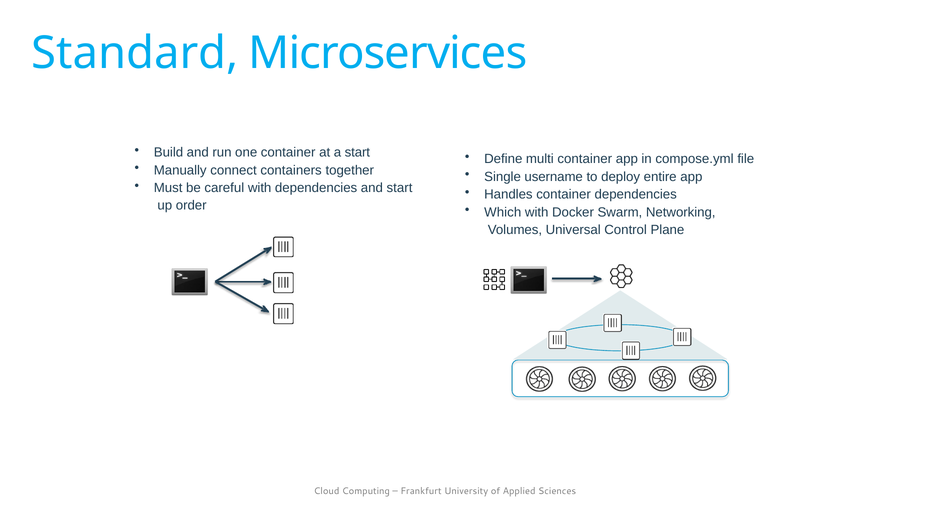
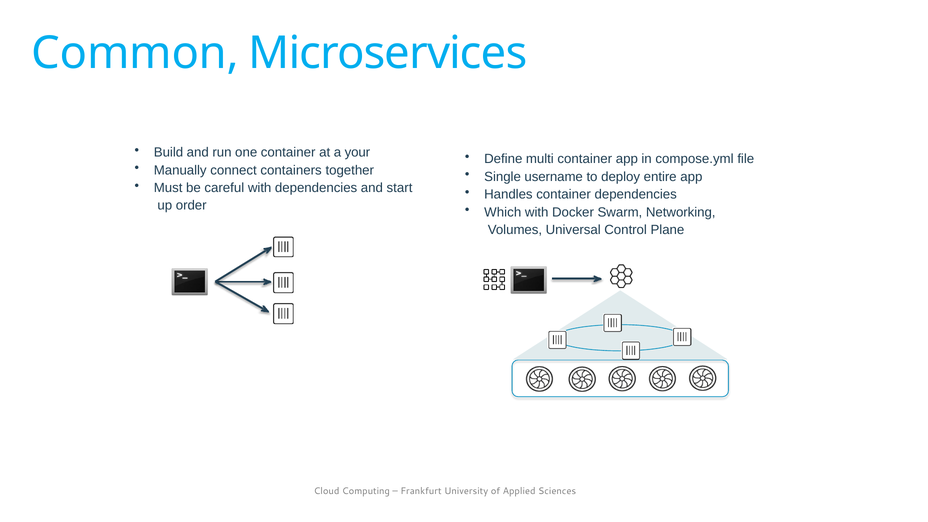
Standard: Standard -> Common (135, 53)
a start: start -> your (357, 152)
